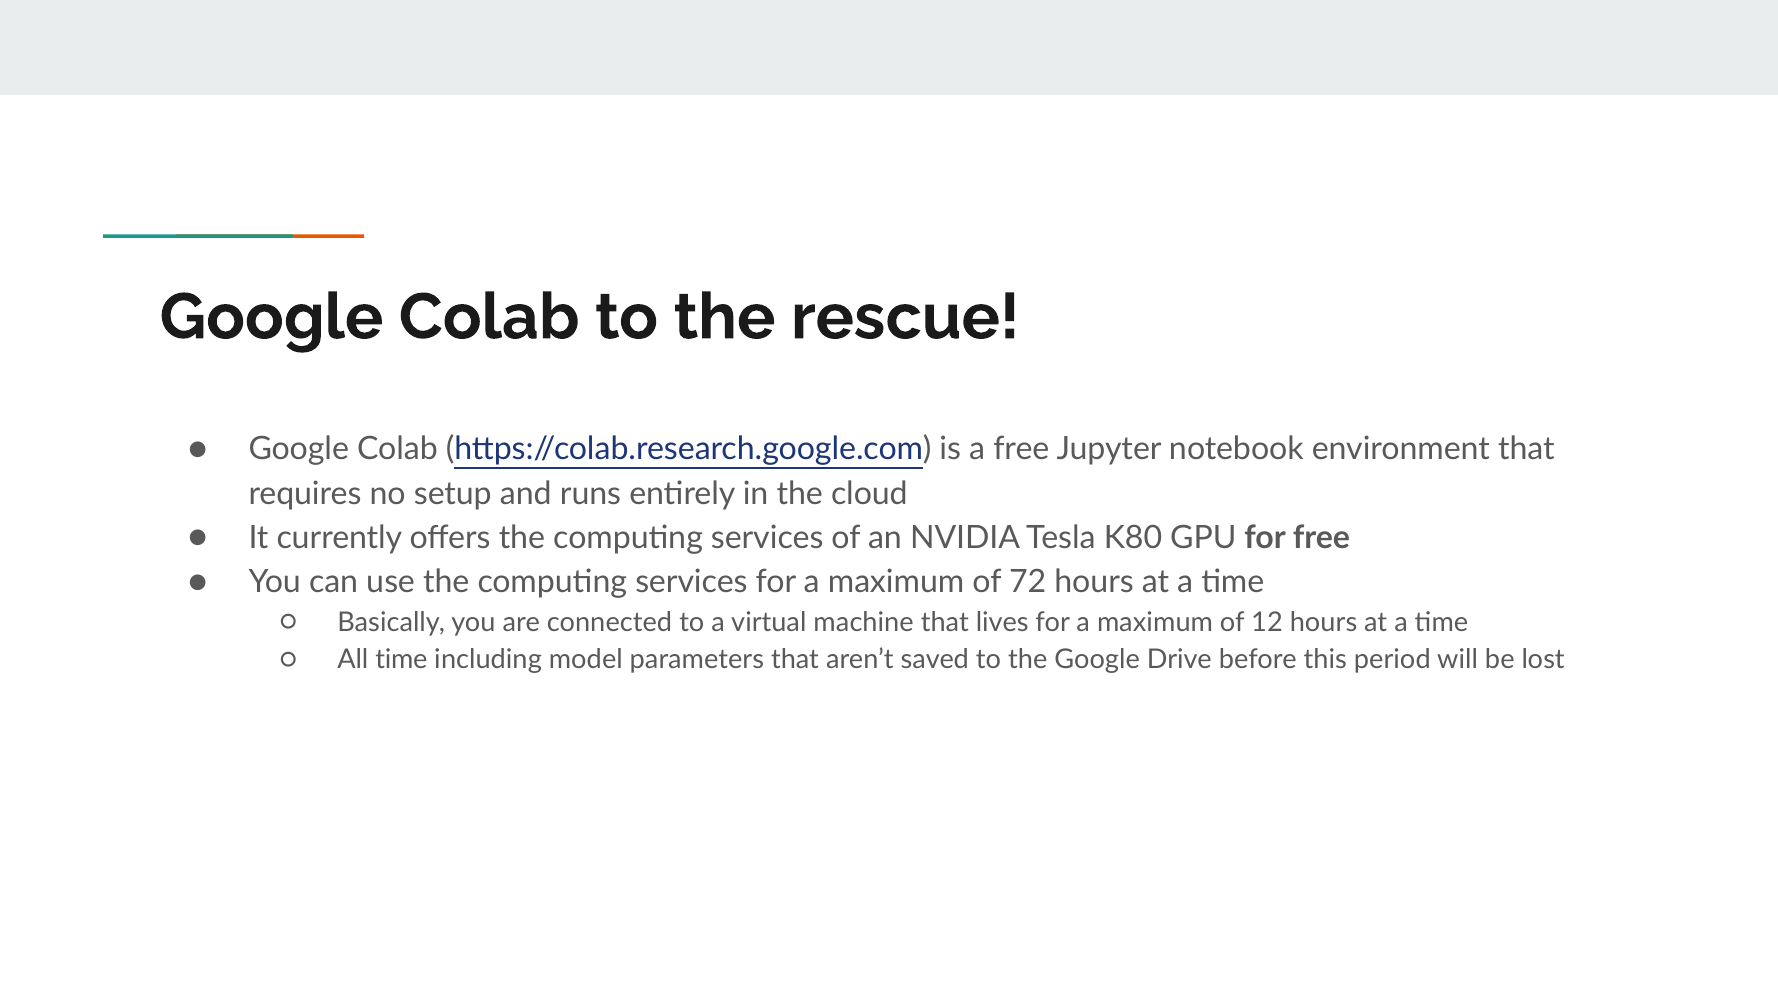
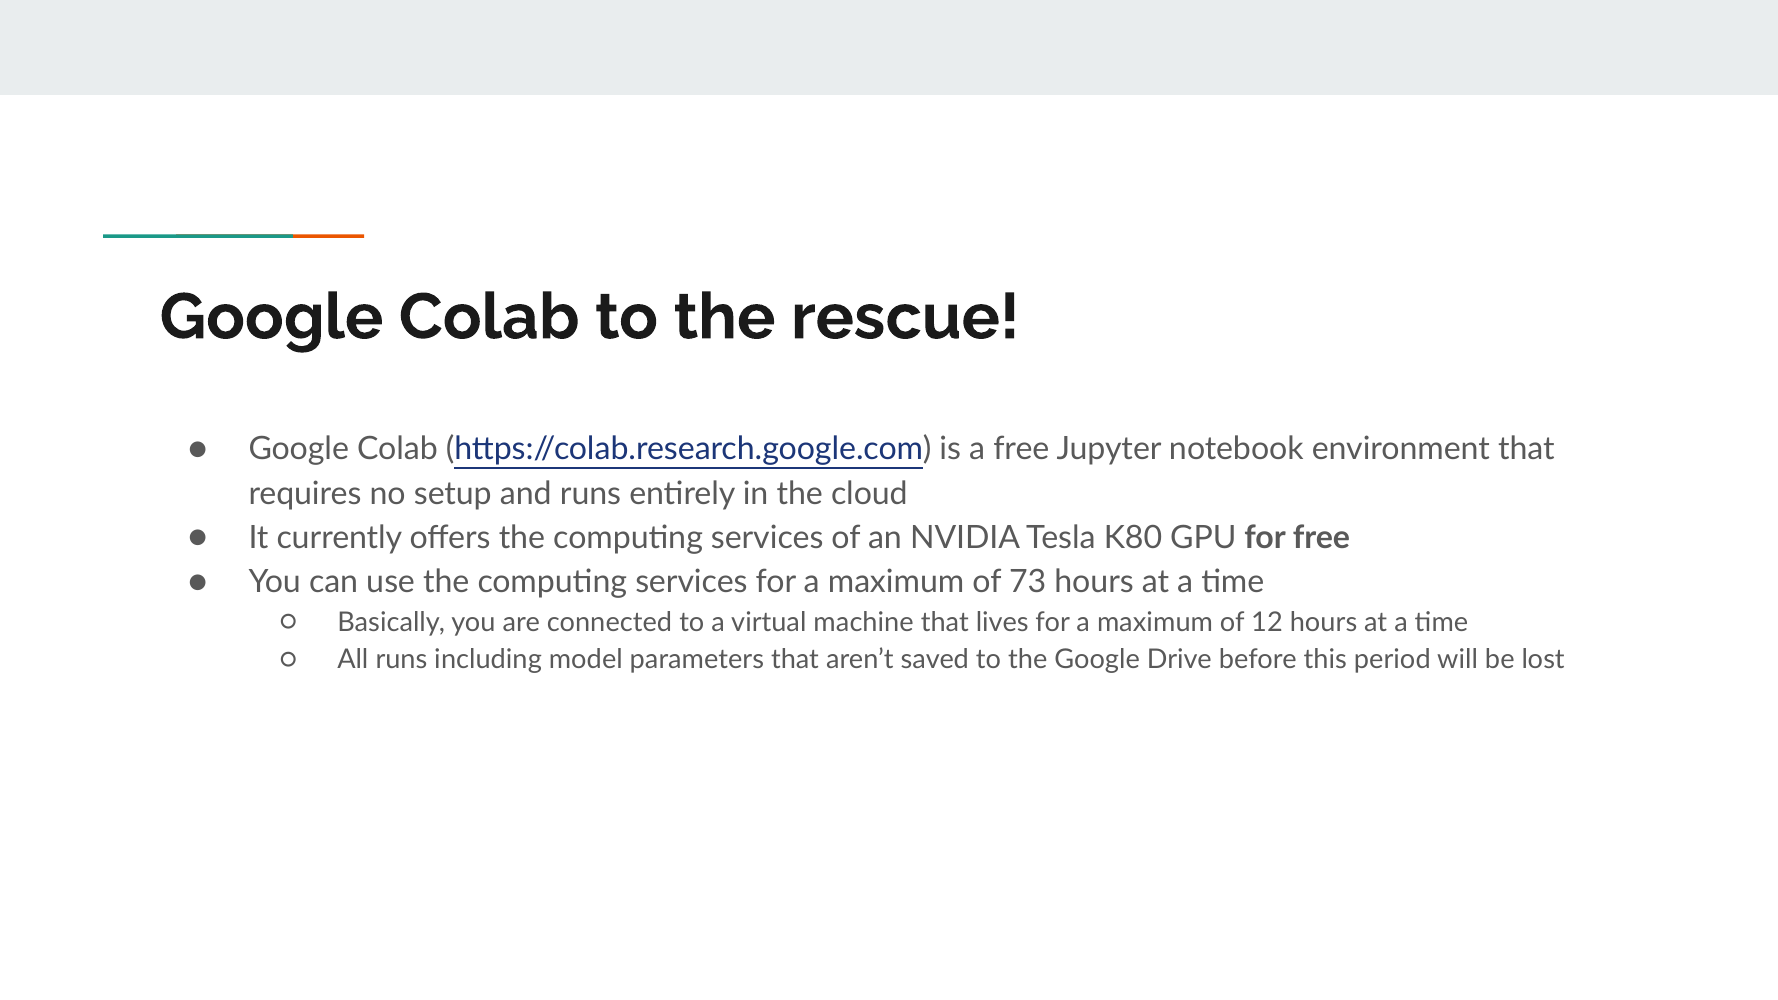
72: 72 -> 73 (1028, 582)
All time: time -> runs (401, 660)
